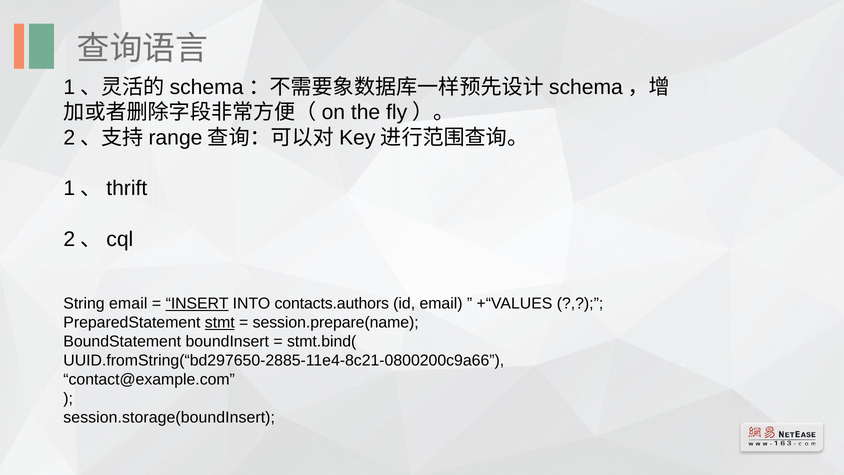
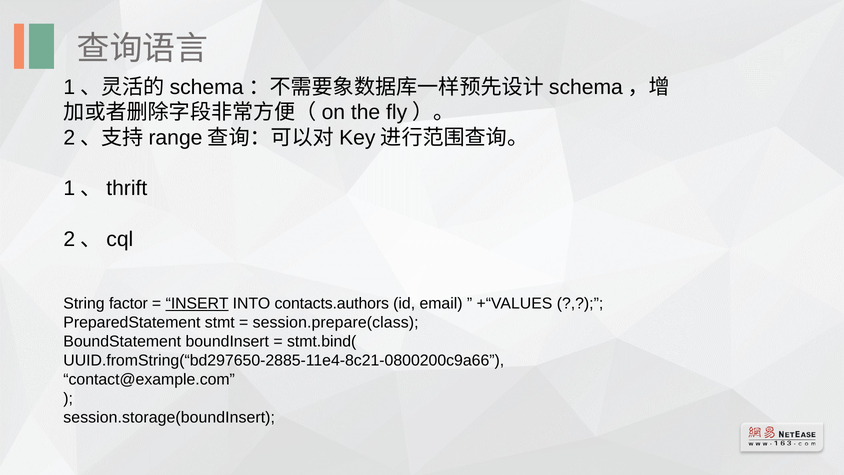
String email: email -> factor (128, 304)
stmt underline: present -> none (220, 323)
session.prepare(name: session.prepare(name -> session.prepare(class (336, 323)
